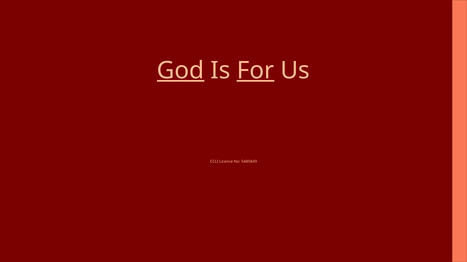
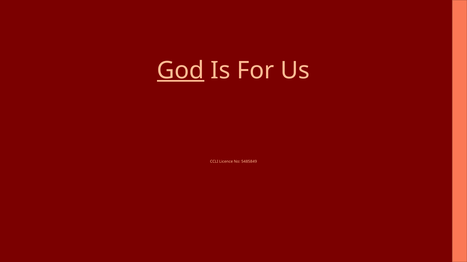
For underline: present -> none (256, 71)
